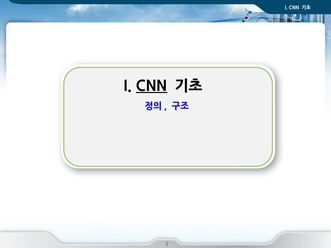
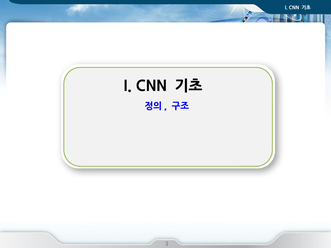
CNN underline: present -> none (152, 86)
